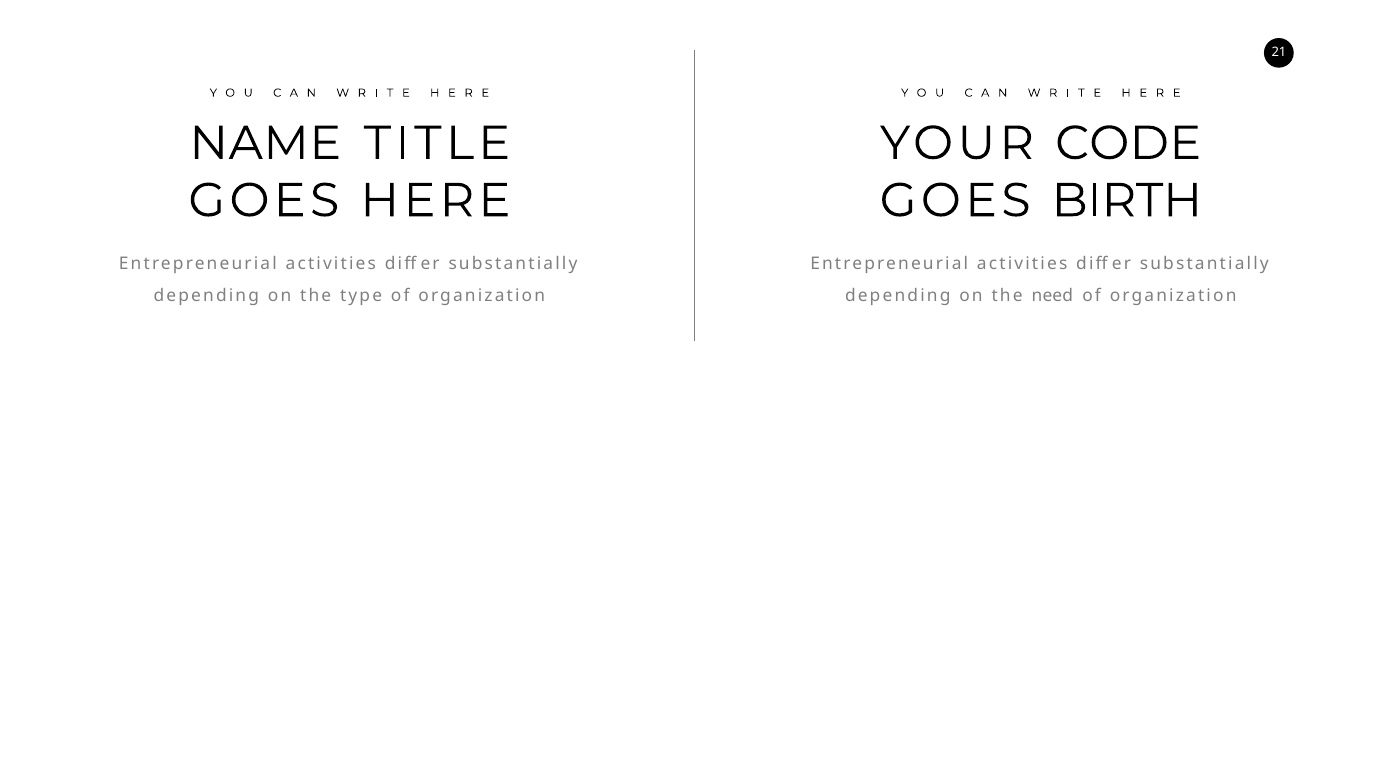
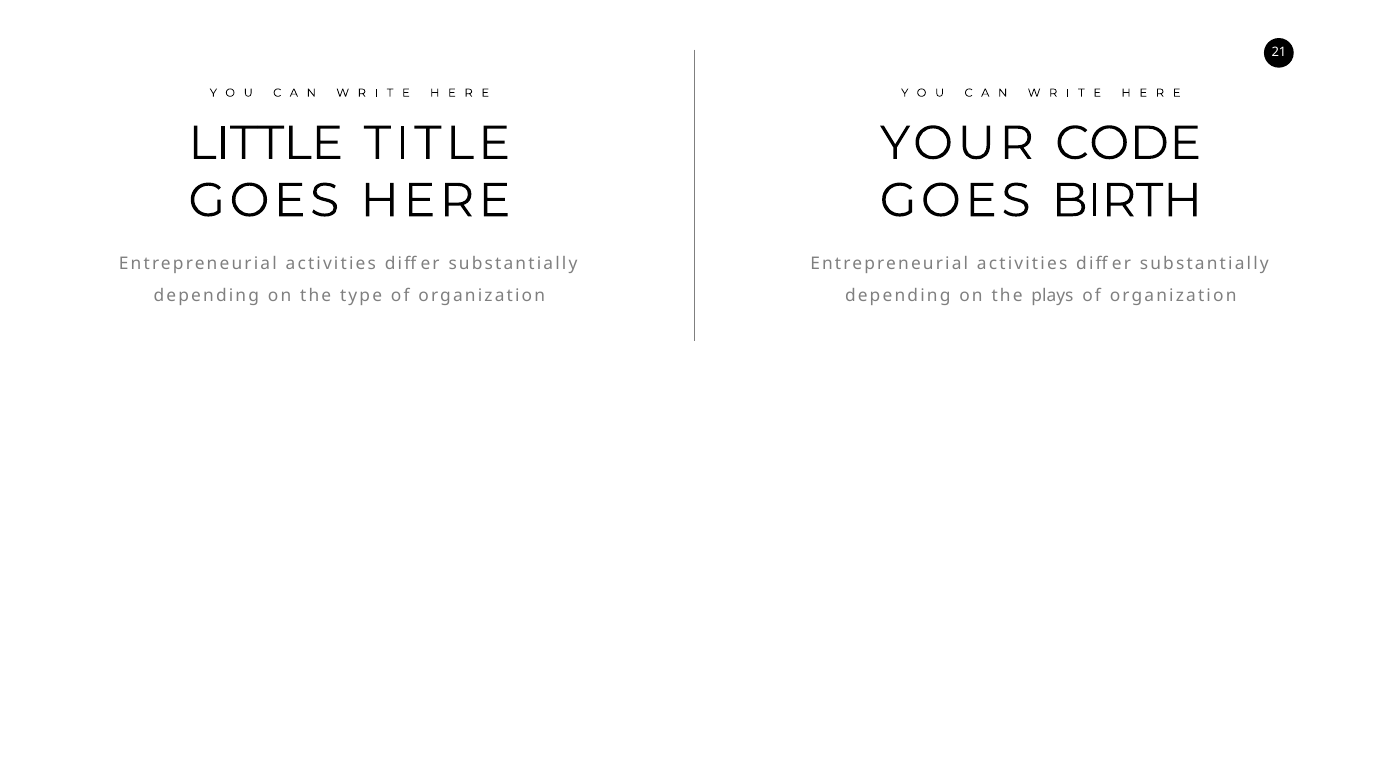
NAME: NAME -> LITTLE (266, 143)
need: need -> plays (1052, 295)
